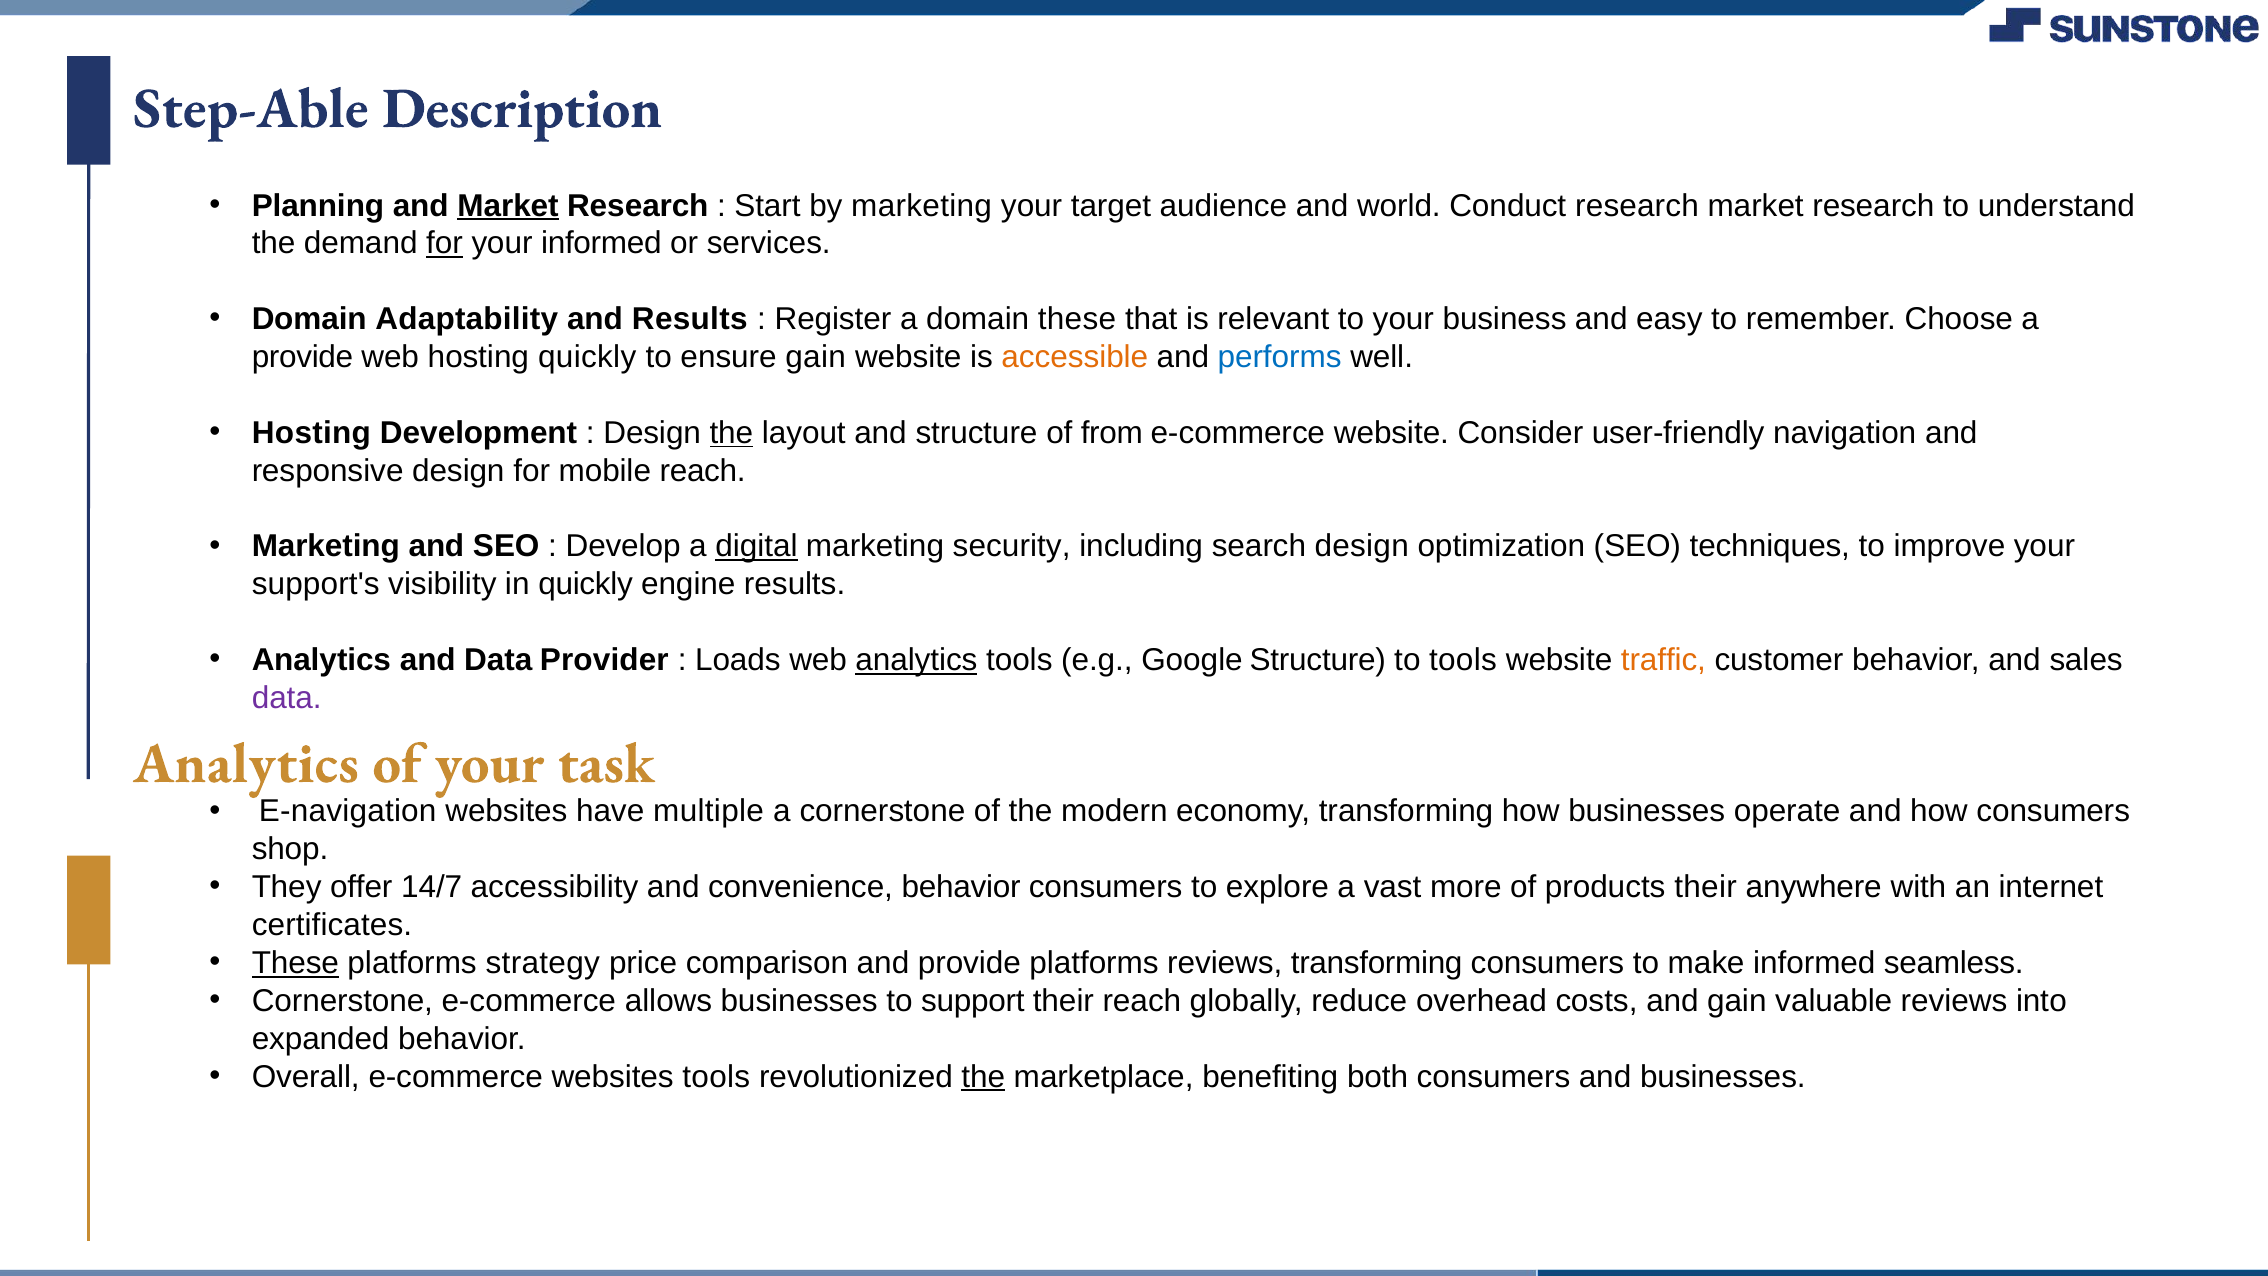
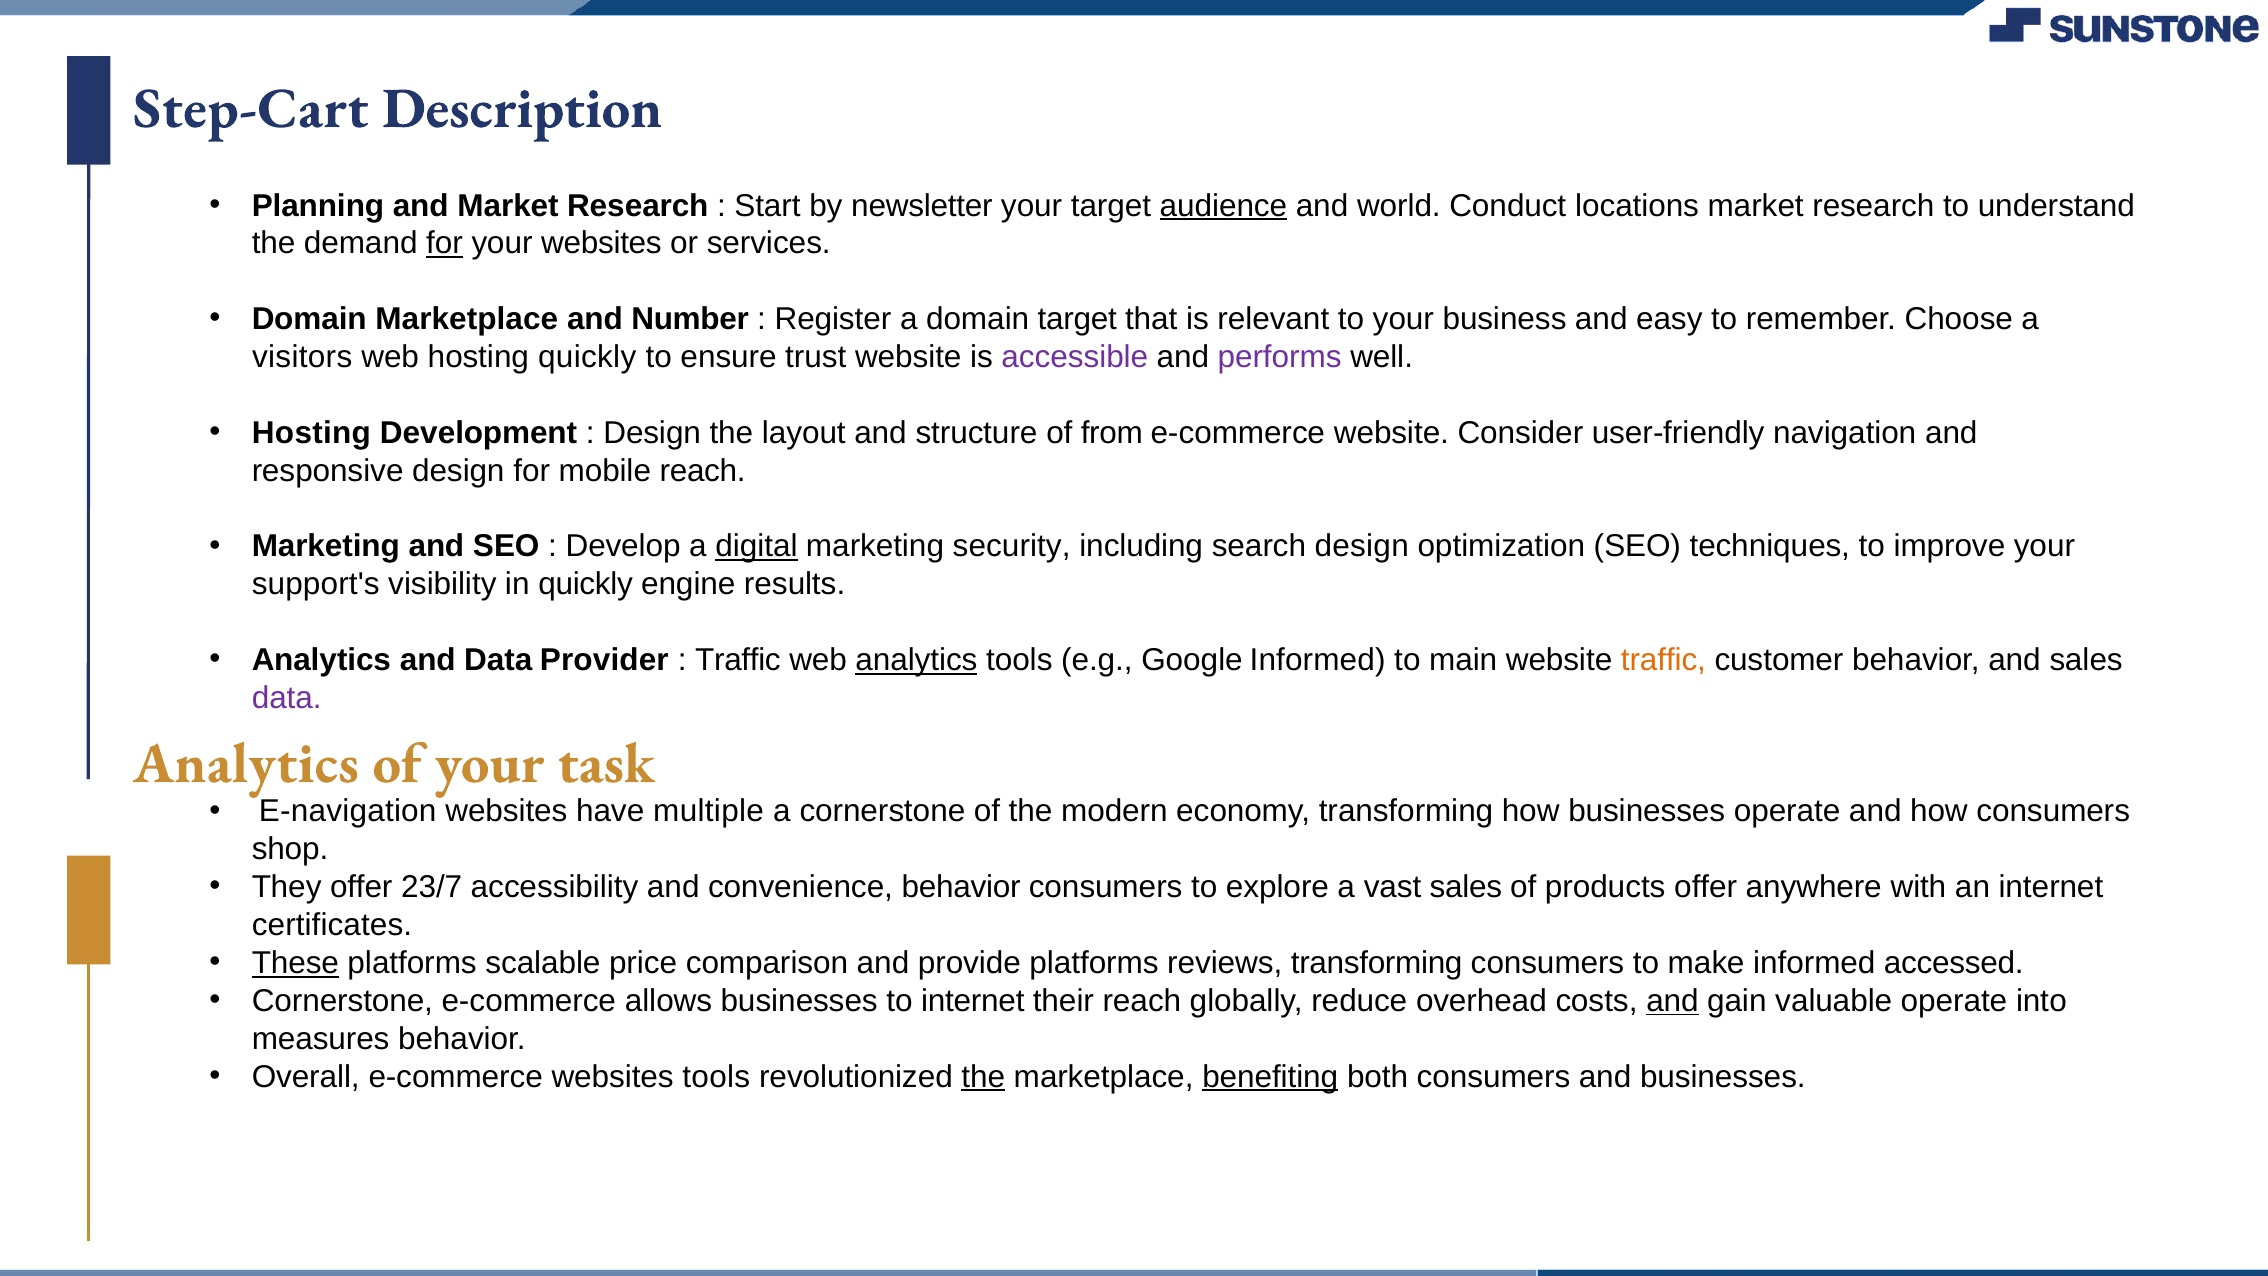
Step-Able: Step-Able -> Step-Cart (251, 108)
Market underline: present -> none (508, 206)
by marketing: marketing -> newsletter (922, 206)
audience underline: none -> present (1223, 206)
Conduct research: research -> locations (1637, 206)
your informed: informed -> websites (601, 244)
Domain Adaptability: Adaptability -> Marketplace (467, 319)
and Results: Results -> Number (690, 319)
domain these: these -> target (1077, 319)
provide: provide -> visitors (302, 357)
ensure gain: gain -> trust (816, 357)
accessible colour: orange -> purple (1075, 357)
performs colour: blue -> purple (1280, 357)
the underline: present -> none (731, 433)
Loads: Loads -> Traffic (738, 660)
Google Structure: Structure -> Informed (1318, 660)
to tools: tools -> main (1463, 660)
14/7: 14/7 -> 23/7 (432, 887)
vast more: more -> sales (1466, 887)
products their: their -> offer (1706, 887)
strategy: strategy -> scalable (543, 963)
seamless: seamless -> accessed (1954, 963)
to support: support -> internet (973, 1001)
and underline: none -> present (1672, 1001)
valuable reviews: reviews -> operate (1954, 1001)
expanded: expanded -> measures (321, 1039)
benefiting underline: none -> present (1270, 1076)
